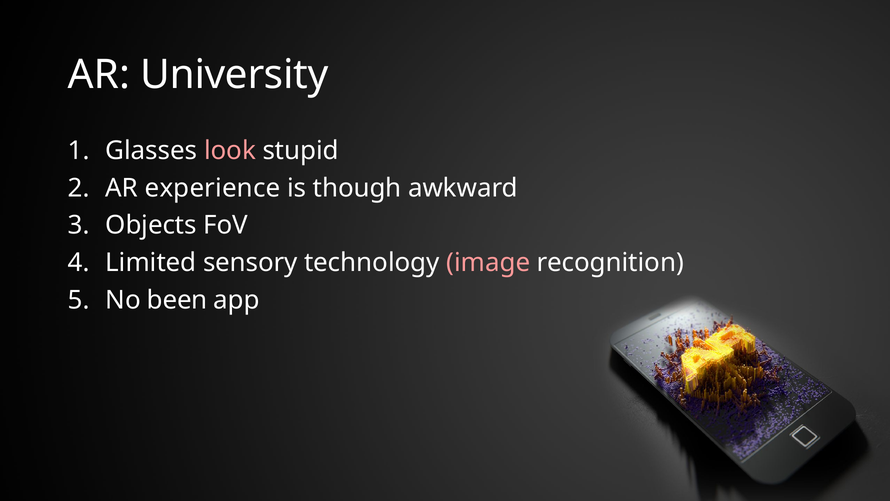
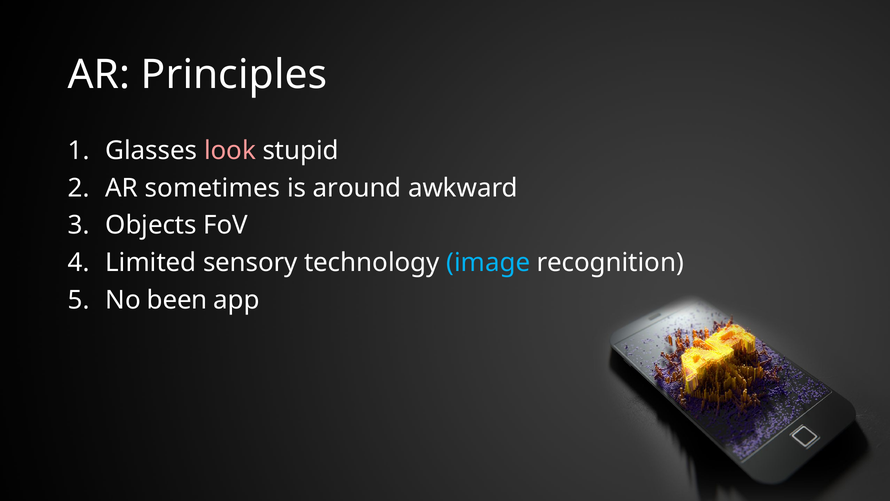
University: University -> Principles (234, 75)
experience: experience -> sometimes (213, 188)
though: though -> around (357, 188)
image colour: pink -> light blue (488, 262)
